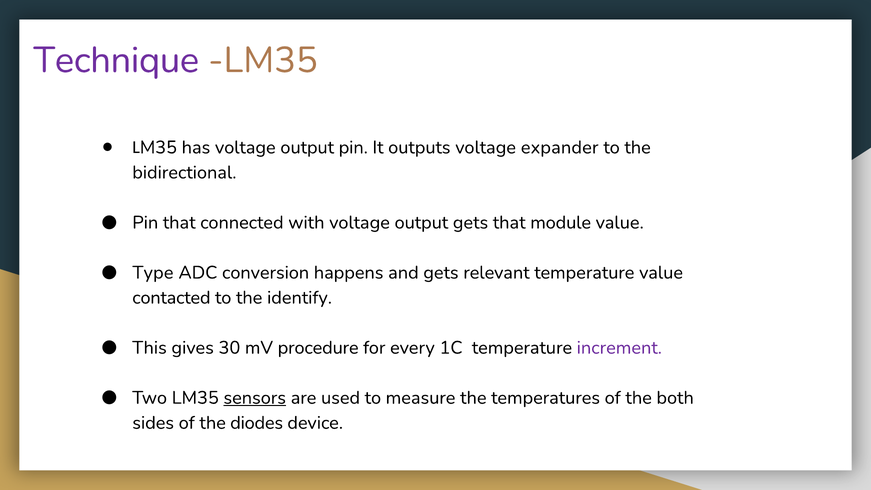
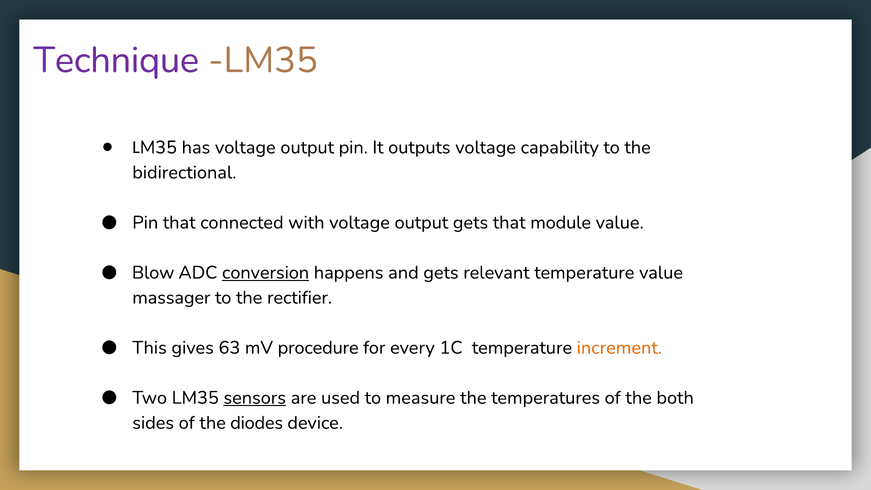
expander: expander -> capability (560, 147)
Type: Type -> Blow (153, 273)
conversion underline: none -> present (266, 273)
contacted: contacted -> massager (171, 298)
identify: identify -> rectifier (300, 298)
30: 30 -> 63 (229, 348)
increment colour: purple -> orange (619, 348)
